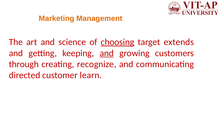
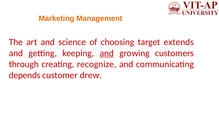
choosing underline: present -> none (117, 42)
directed: directed -> depends (25, 75)
learn: learn -> drew (91, 75)
